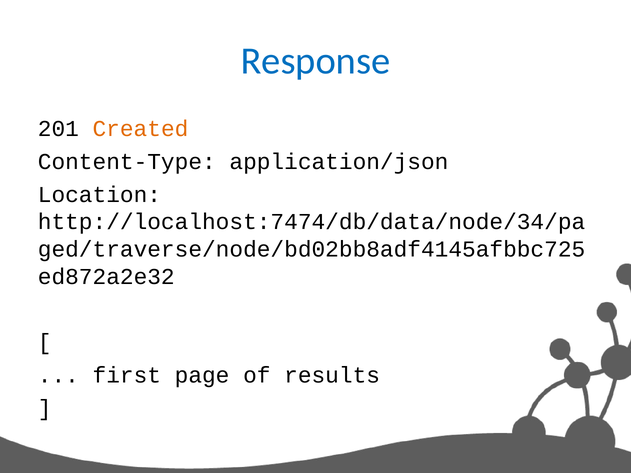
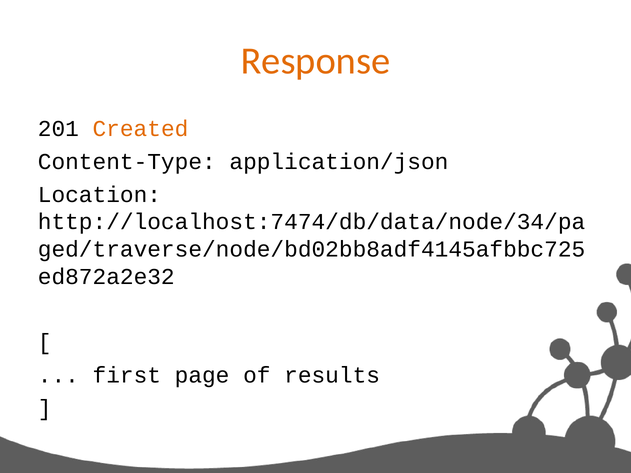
Response colour: blue -> orange (315, 61)
